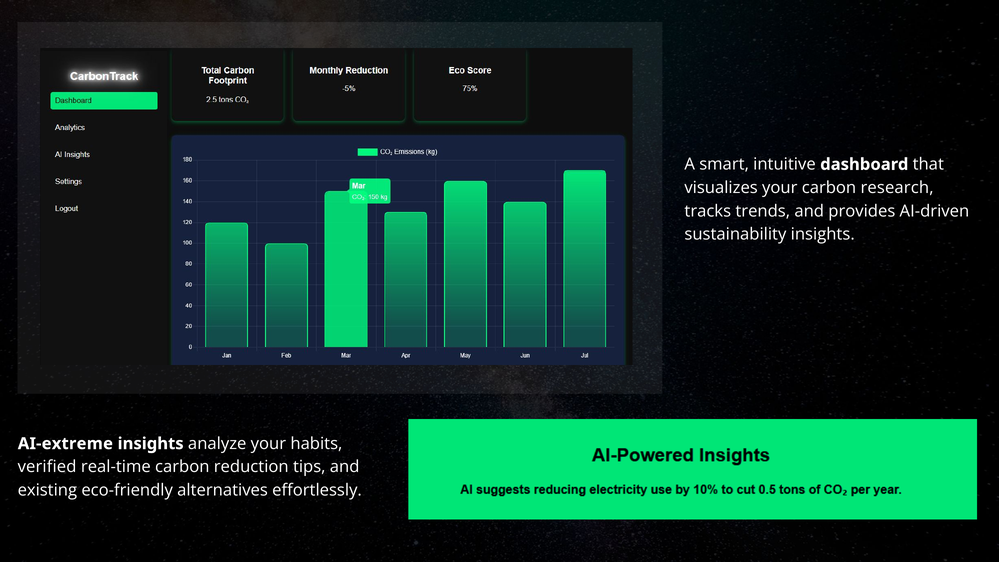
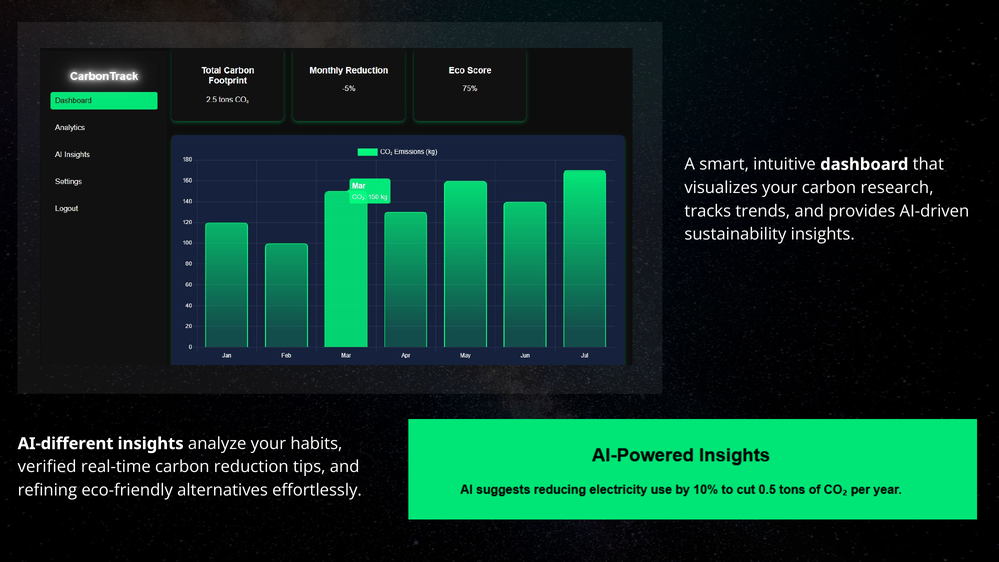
AI-extreme: AI-extreme -> AI-different (66, 444)
existing: existing -> refining (47, 490)
